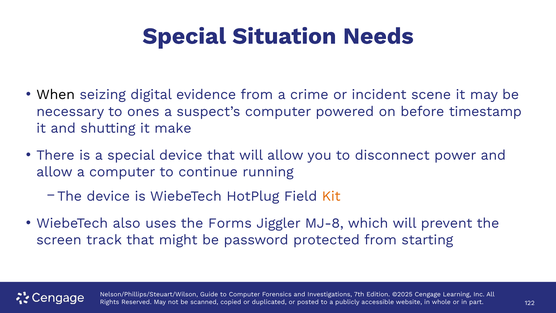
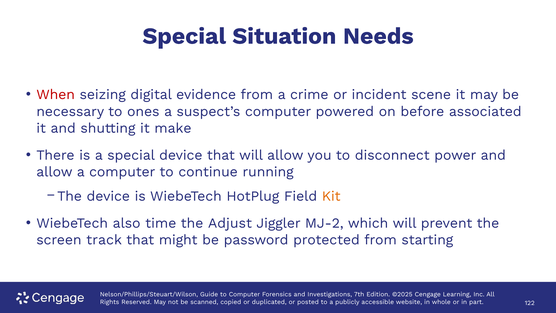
When colour: black -> red (56, 95)
timestamp: timestamp -> associated (485, 111)
uses: uses -> time (161, 223)
Forms: Forms -> Adjust (230, 223)
MJ-8: MJ-8 -> MJ-2 (324, 223)
